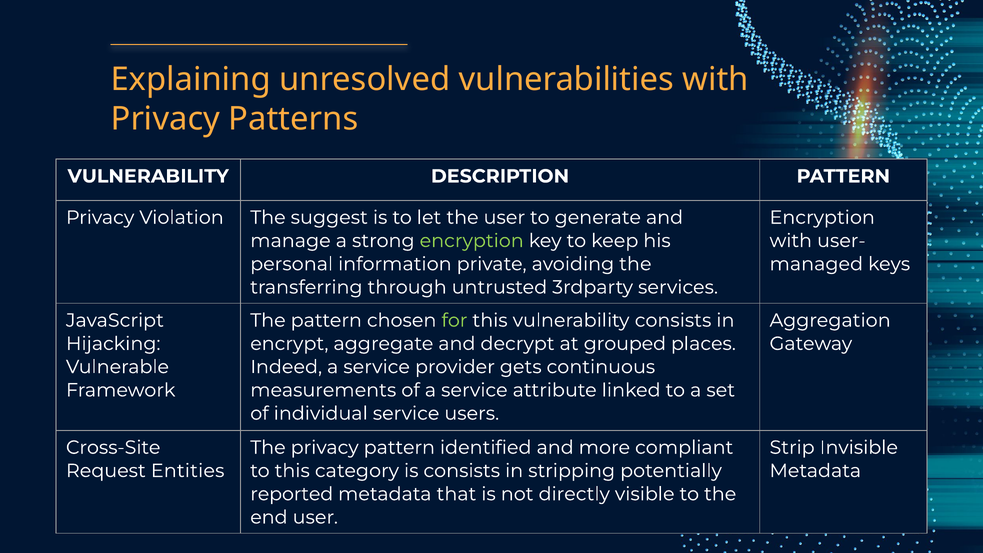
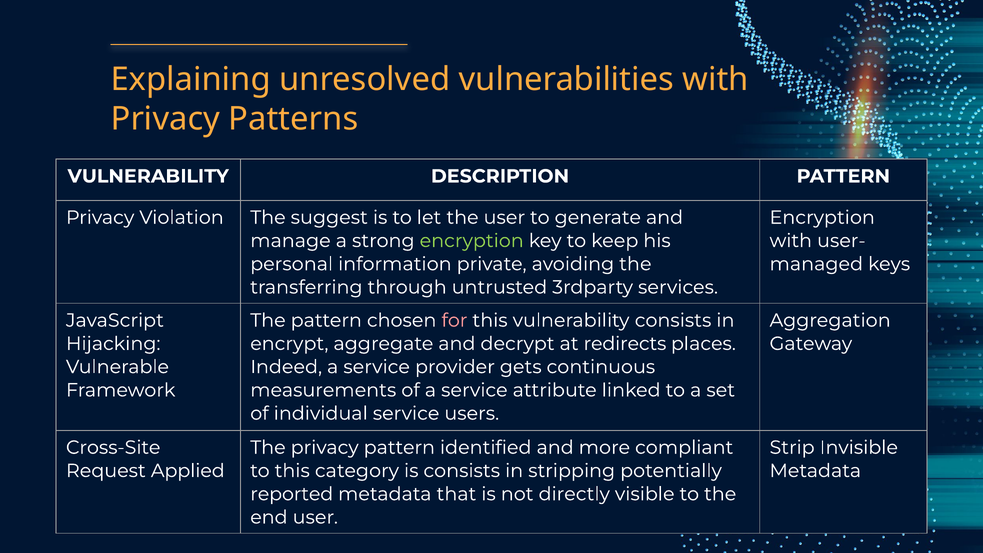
for colour: light green -> pink (454, 320)
grouped: grouped -> redirects (625, 344)
Entities: Entities -> Applied (188, 471)
